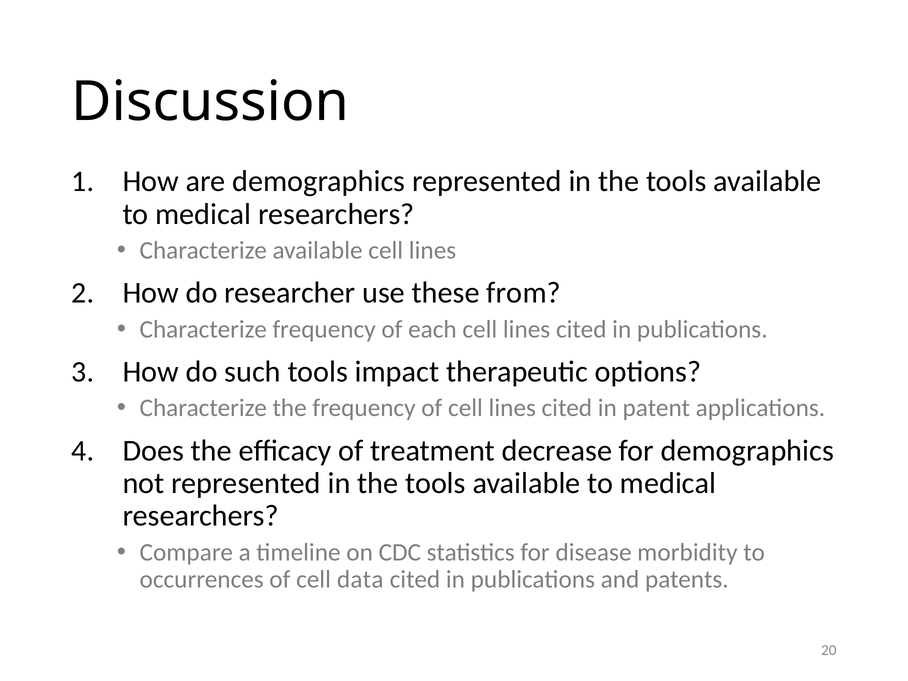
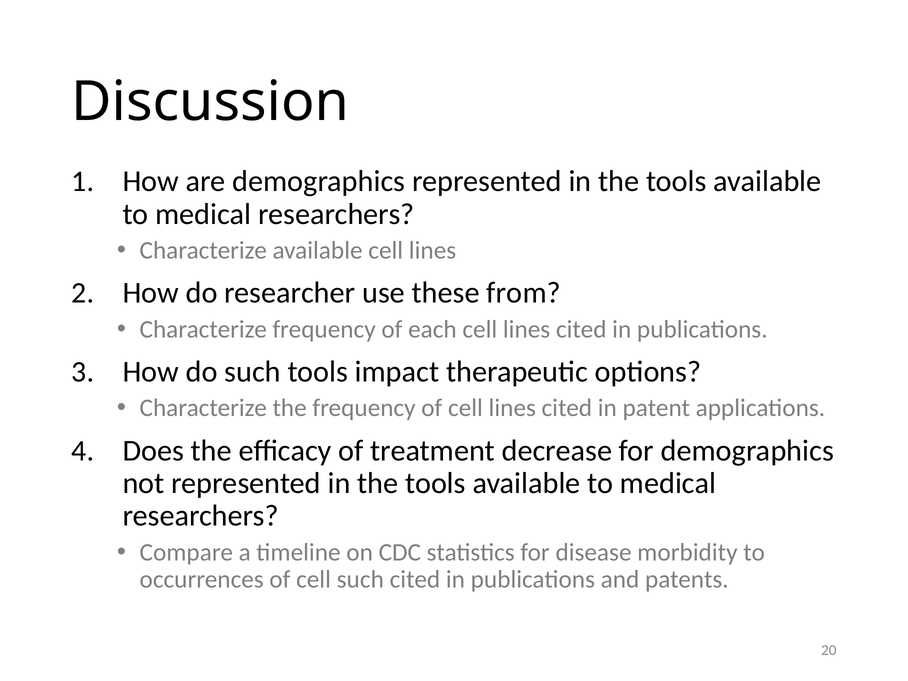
cell data: data -> such (360, 579)
